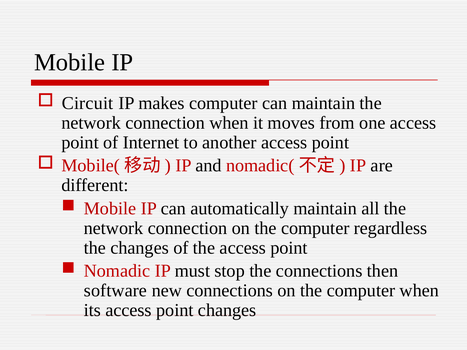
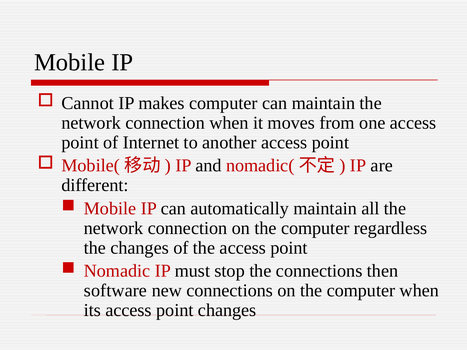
Circuit: Circuit -> Cannot (88, 103)
